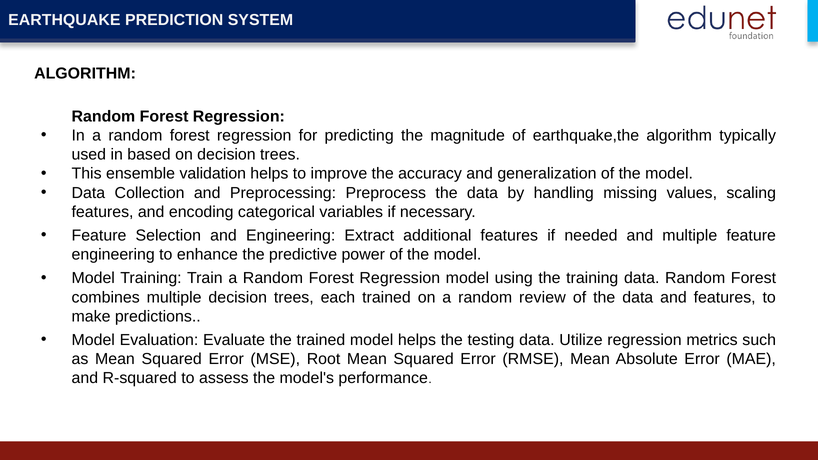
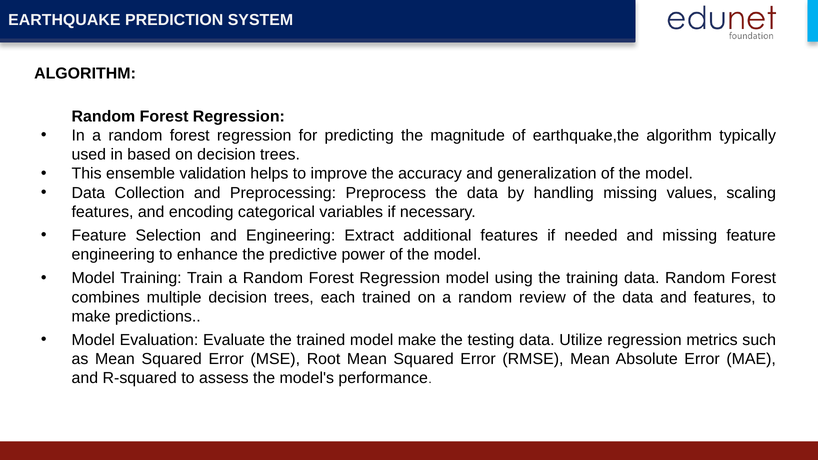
and multiple: multiple -> missing (690, 236)
model helps: helps -> make (417, 340)
